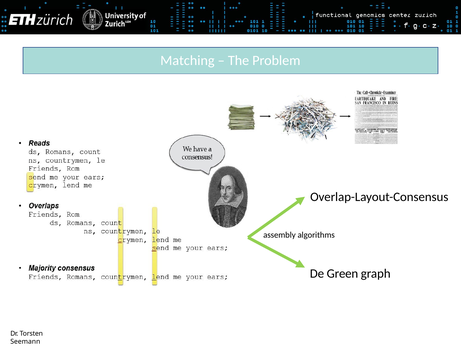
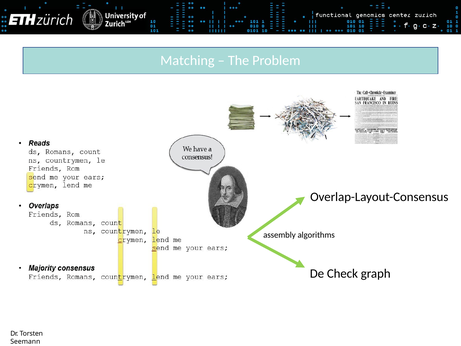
Green: Green -> Check (342, 273)
